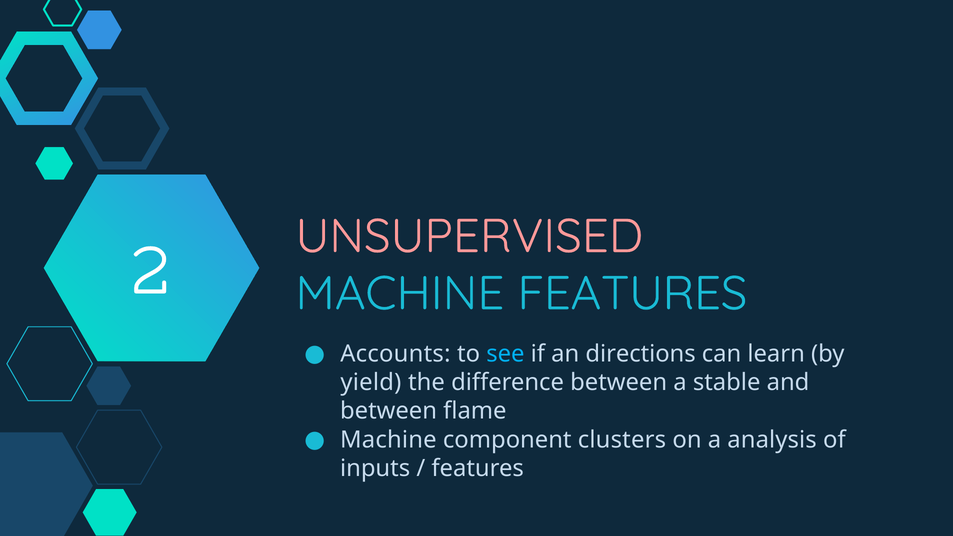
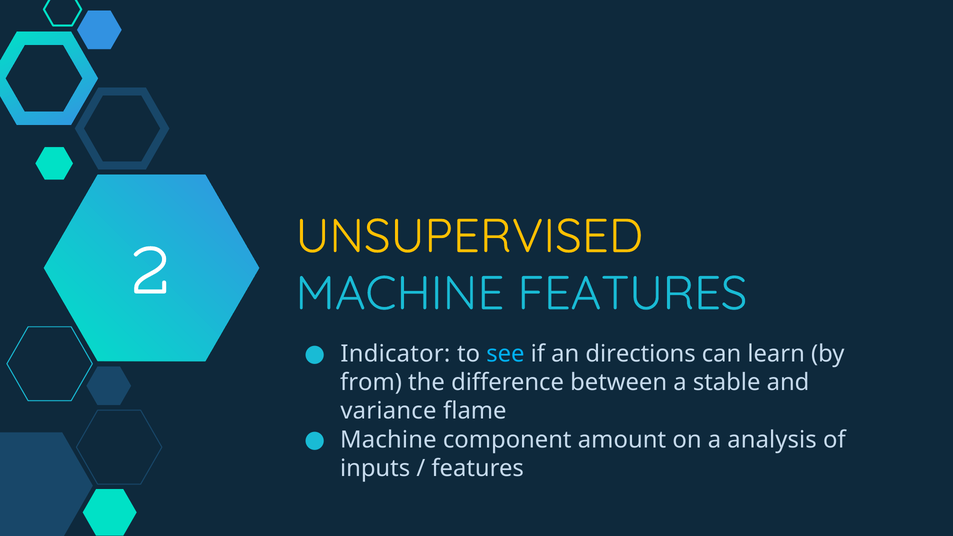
UNSUPERVISED colour: pink -> yellow (469, 236)
Accounts: Accounts -> Indicator (395, 354)
yield: yield -> from (371, 383)
between: between -> variance (388, 411)
clusters: clusters -> amount (622, 440)
